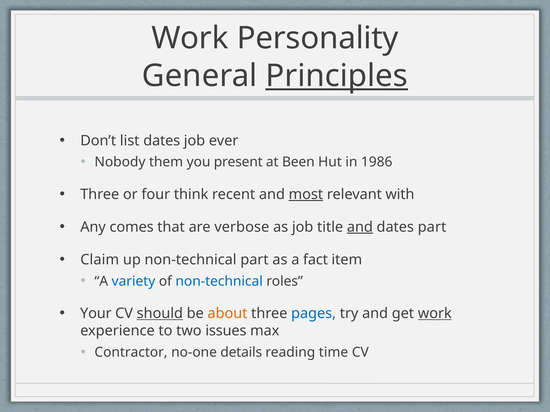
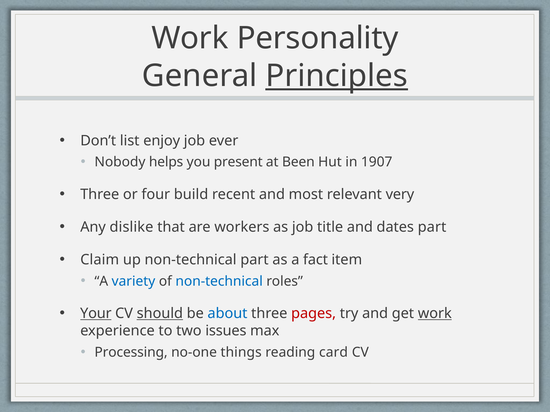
list dates: dates -> enjoy (162, 141)
them: them -> helps (166, 162)
1986: 1986 -> 1907 (377, 162)
think: think -> build (191, 195)
most underline: present -> none (306, 195)
with: with -> very (400, 195)
comes: comes -> dislike (131, 227)
verbose: verbose -> workers (242, 227)
and underline: present -> none (360, 227)
Your underline: none -> present (96, 314)
about colour: orange -> blue (227, 314)
pages colour: blue -> red (314, 314)
Contractor: Contractor -> Processing (131, 353)
details: details -> things (241, 353)
time: time -> card (333, 353)
